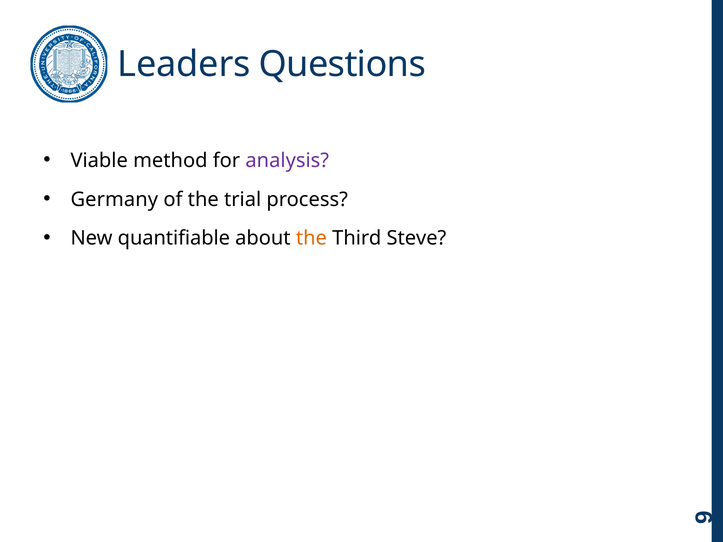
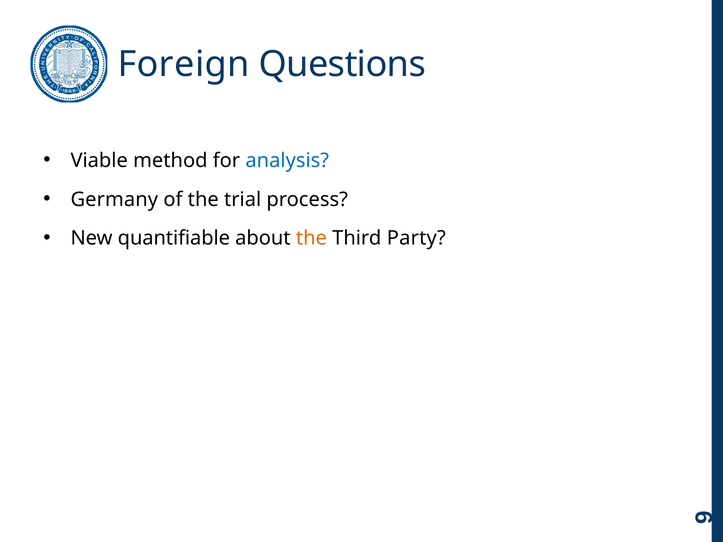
Leaders: Leaders -> Foreign (184, 64)
analysis colour: purple -> blue (287, 160)
Steve: Steve -> Party (416, 238)
